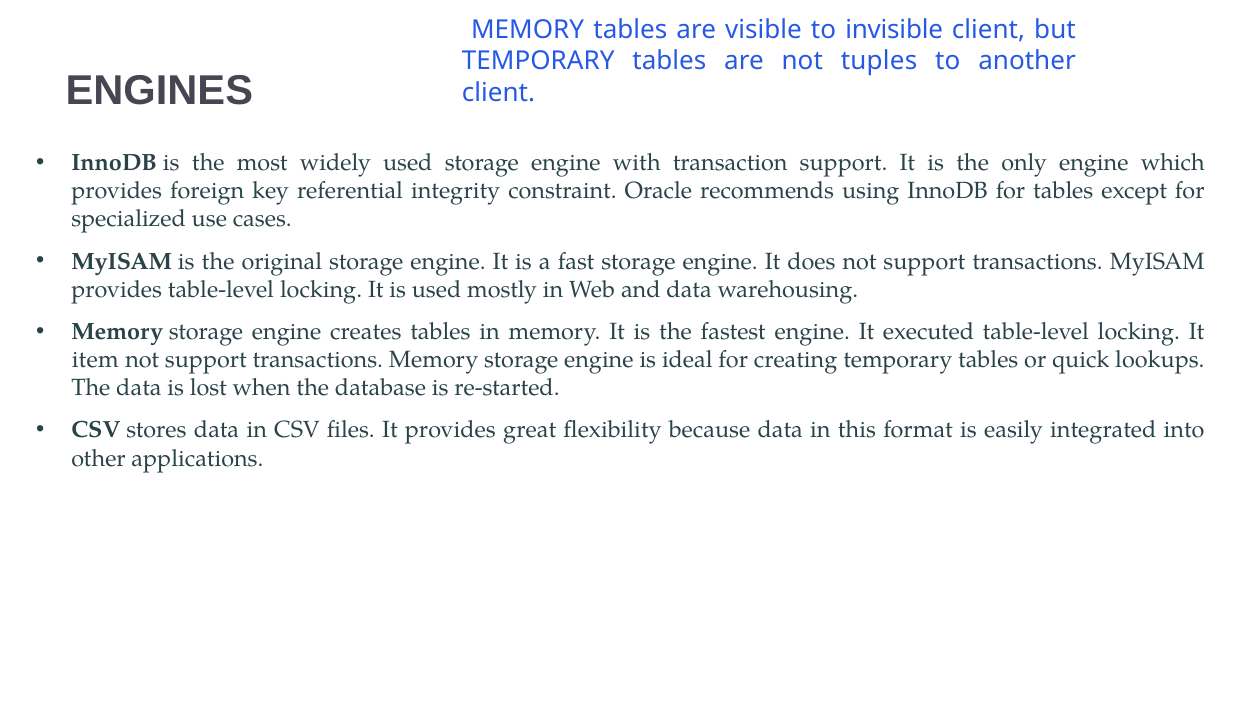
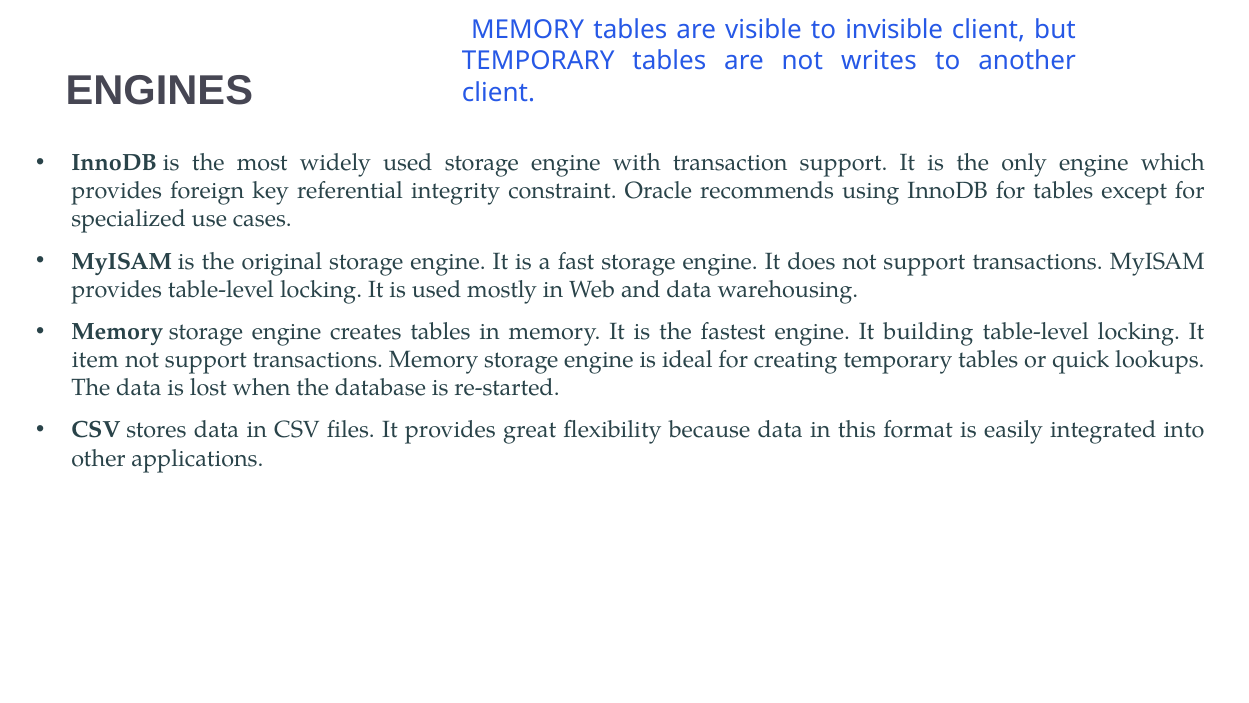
tuples: tuples -> writes (879, 61)
executed: executed -> building (928, 331)
